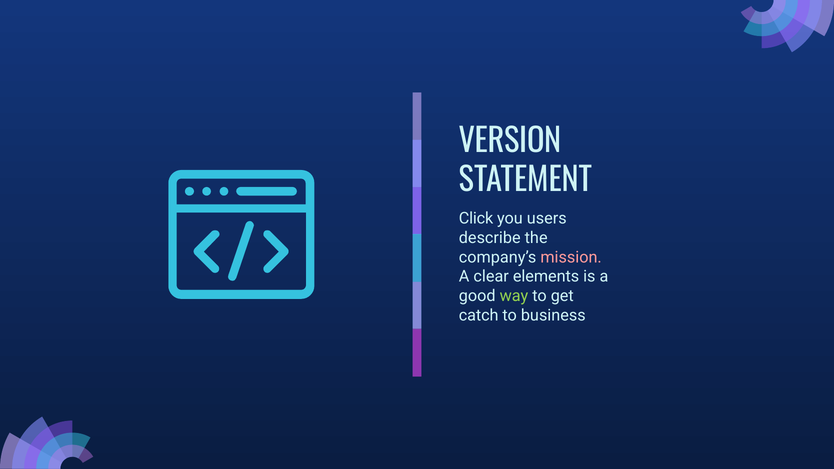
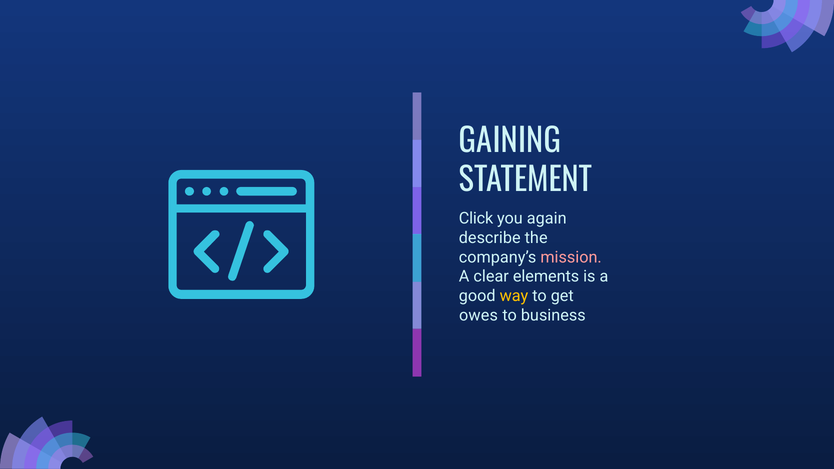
VERSION: VERSION -> GAINING (510, 142)
users: users -> again (547, 218)
way colour: light green -> yellow (514, 296)
catch: catch -> owes (479, 316)
